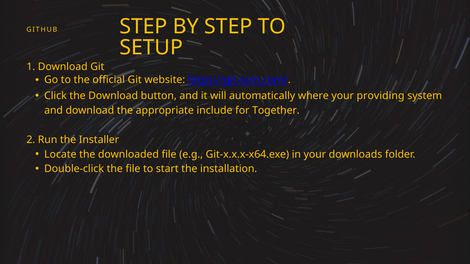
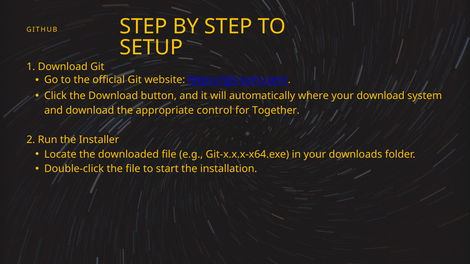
your providing: providing -> download (381, 96)
include: include -> control (214, 111)
